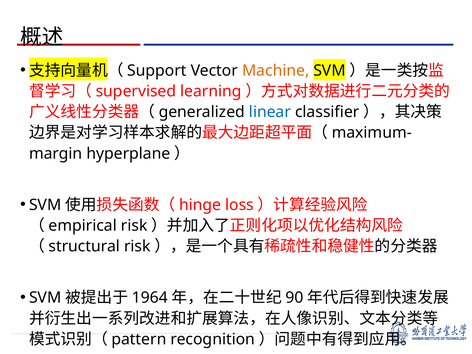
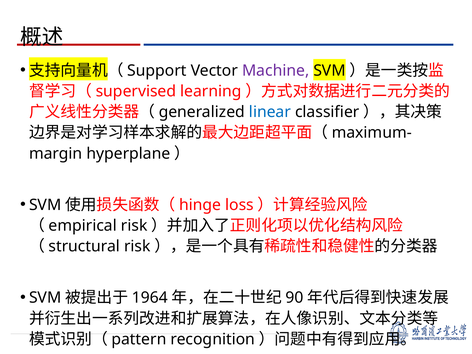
Machine colour: orange -> purple (276, 71)
